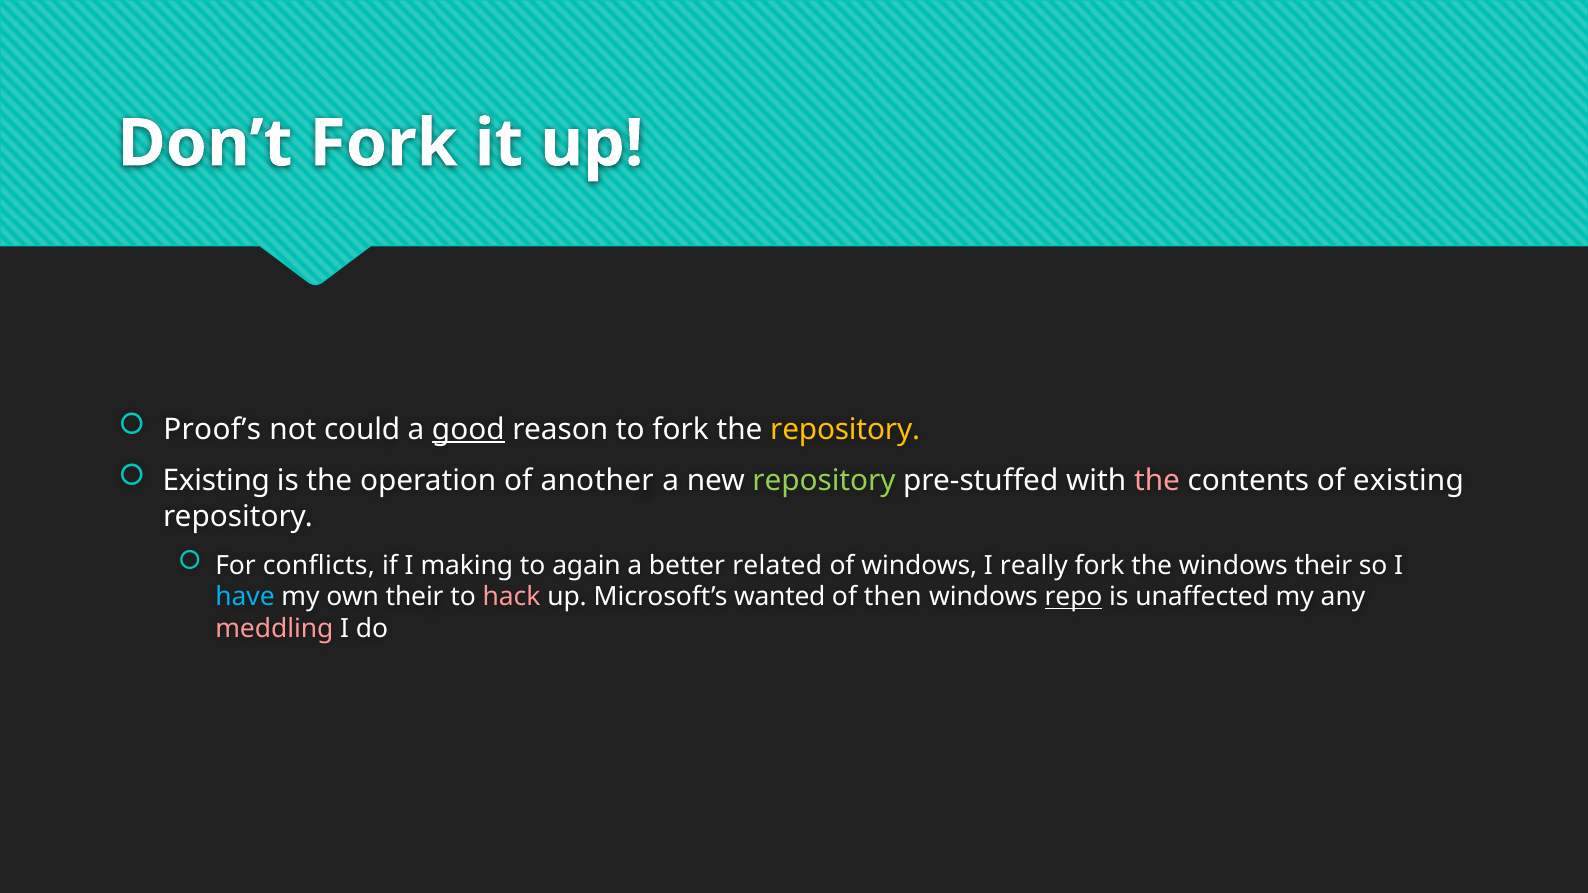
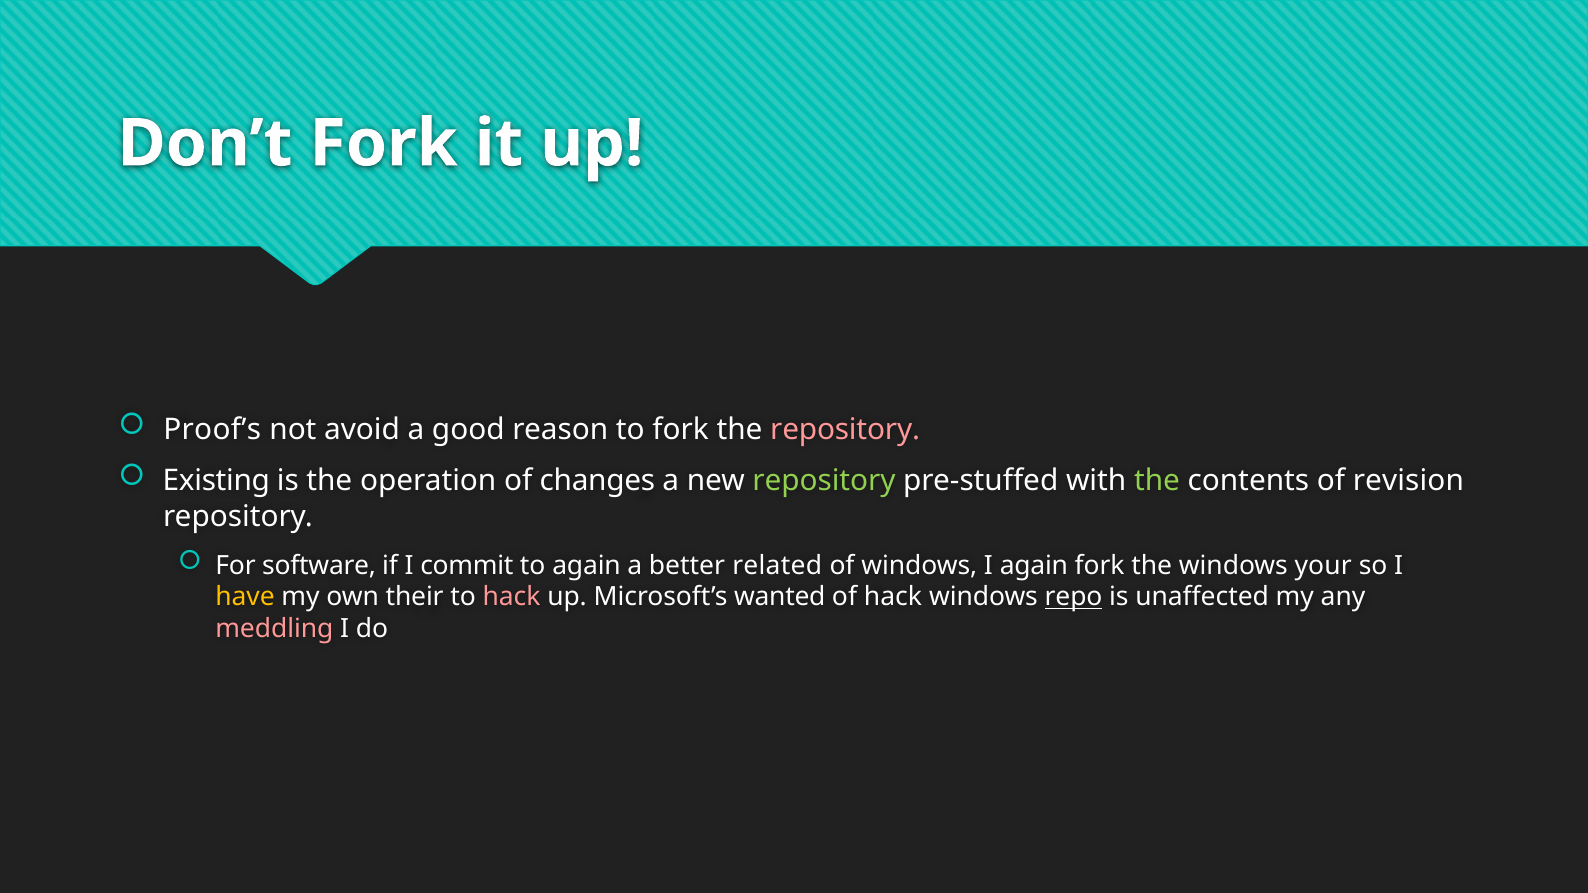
could: could -> avoid (362, 429)
good underline: present -> none (468, 429)
repository colour: yellow -> pink (845, 429)
another: another -> changes (597, 481)
the colour: pink -> light green (1157, 481)
of existing: existing -> revision (1408, 481)
conflicts: conflicts -> software (319, 565)
making: making -> commit (467, 565)
I really: really -> again (1034, 565)
windows their: their -> your (1323, 565)
have colour: light blue -> yellow (245, 597)
of then: then -> hack (893, 597)
